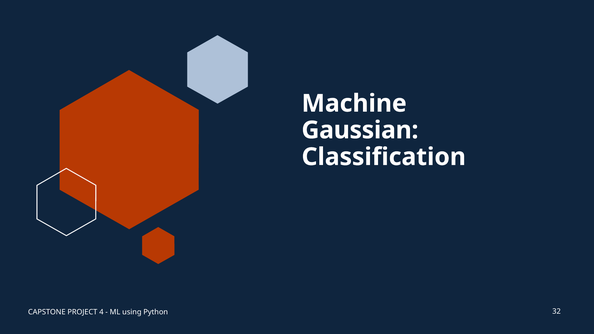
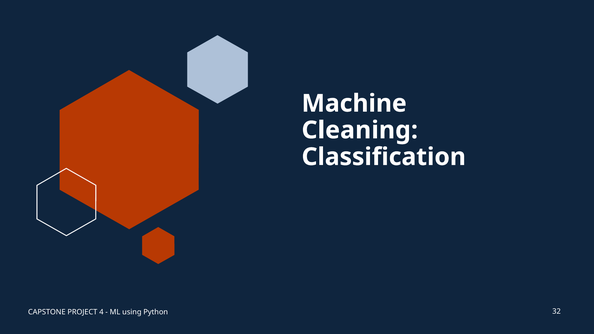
Gaussian: Gaussian -> Cleaning (360, 130)
